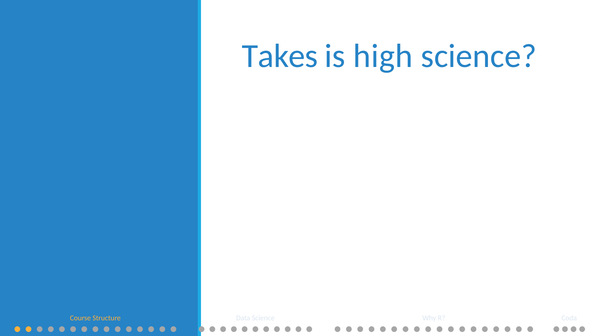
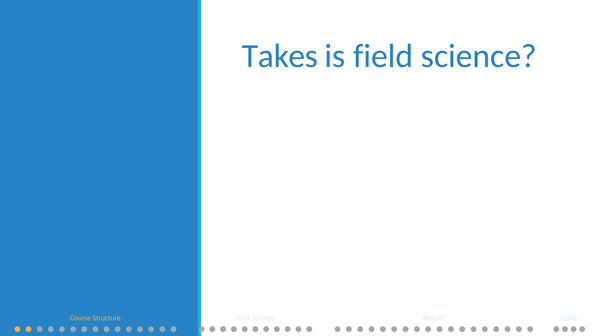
high: high -> field (383, 56)
